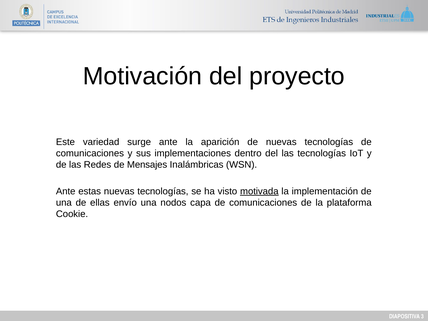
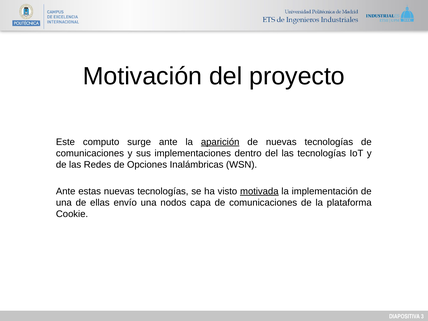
variedad: variedad -> computo (101, 142)
aparición underline: none -> present (220, 142)
Mensajes: Mensajes -> Opciones (147, 165)
